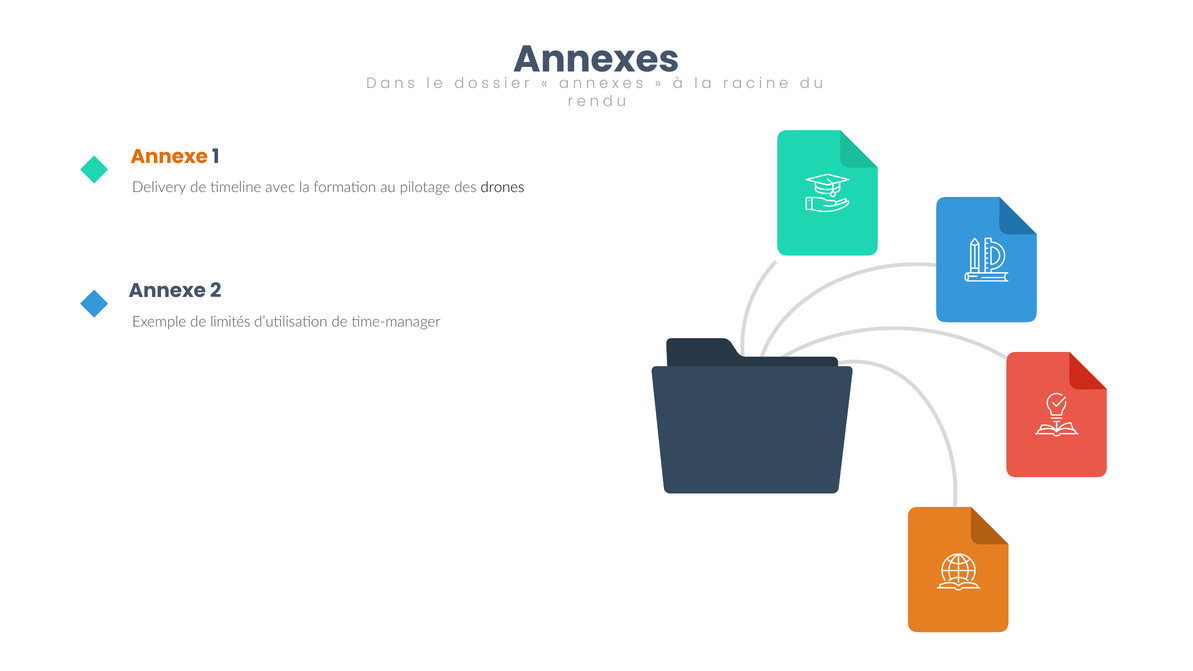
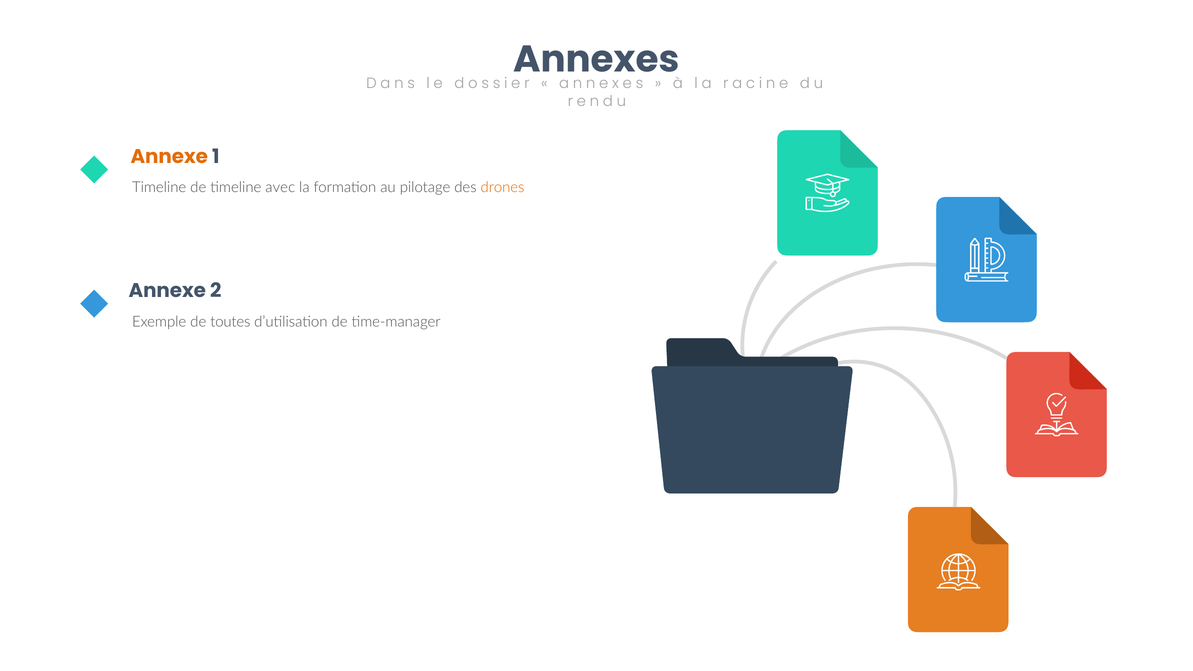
Delivery: Delivery -> Timeline (159, 188)
drones colour: black -> orange (503, 188)
limités: limités -> toutes (230, 322)
